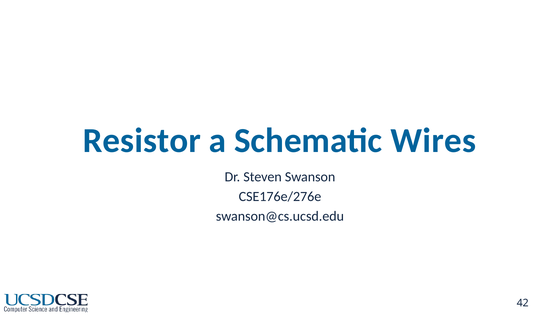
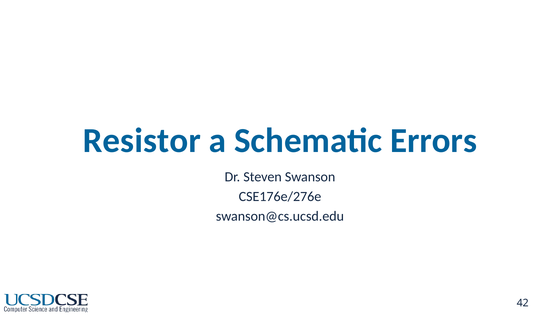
Wires: Wires -> Errors (434, 141)
